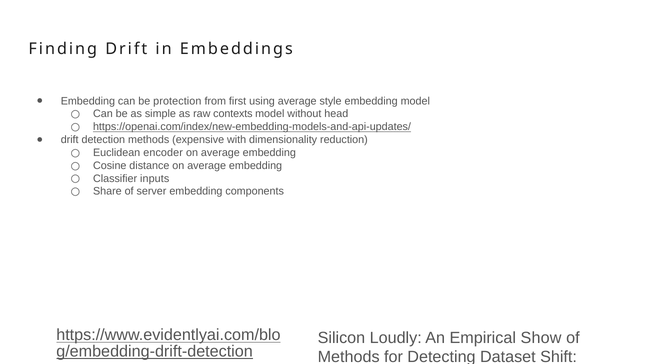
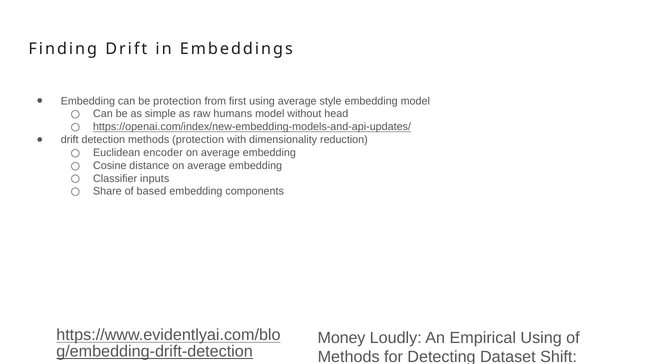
contexts: contexts -> humans (233, 114)
methods expensive: expensive -> protection (198, 140)
server: server -> based (151, 191)
Silicon: Silicon -> Money (342, 337)
Empirical Show: Show -> Using (541, 337)
